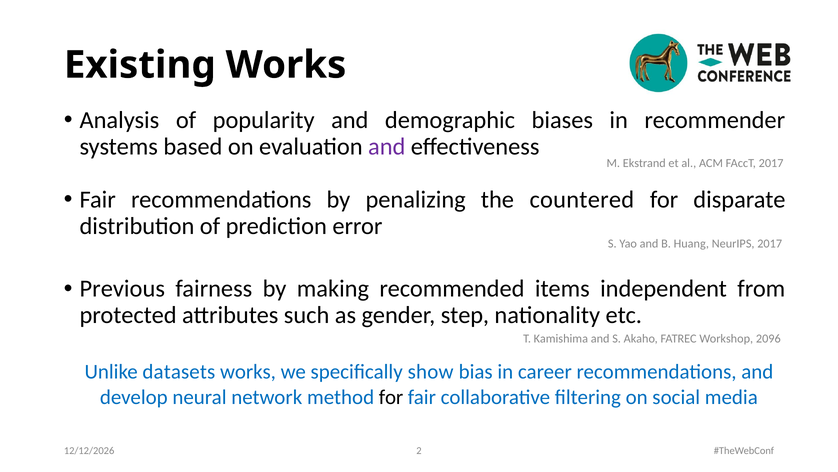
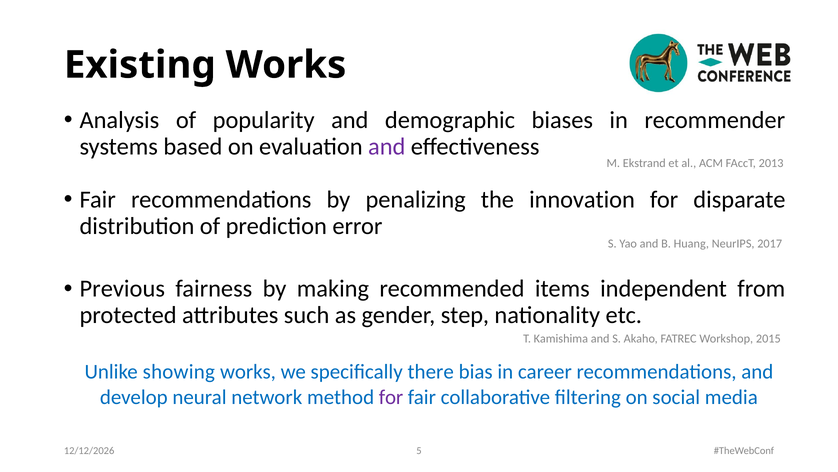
FAccT 2017: 2017 -> 2013 (771, 163)
countered: countered -> innovation (582, 199)
2096: 2096 -> 2015 (768, 338)
datasets: datasets -> showing (179, 371)
show: show -> there (431, 371)
for colour: black -> purple (391, 397)
2: 2 -> 5 (419, 450)
